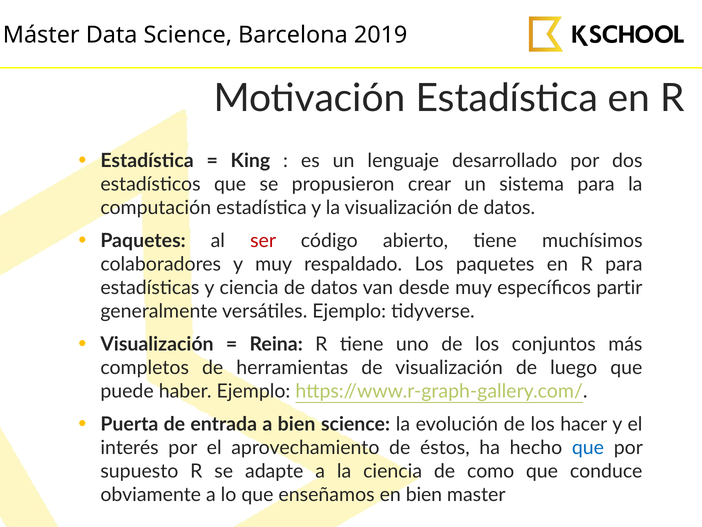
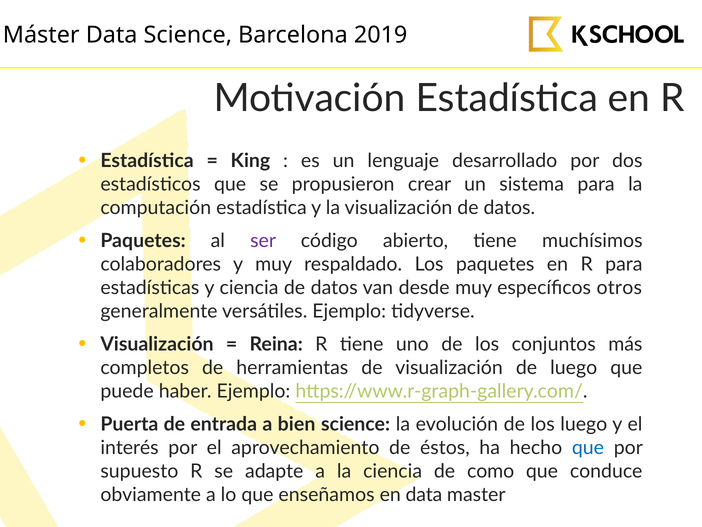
ser colour: red -> purple (263, 241)
partir: partir -> otros (619, 287)
los hacer: hacer -> luego (584, 424)
en bien: bien -> data (424, 494)
